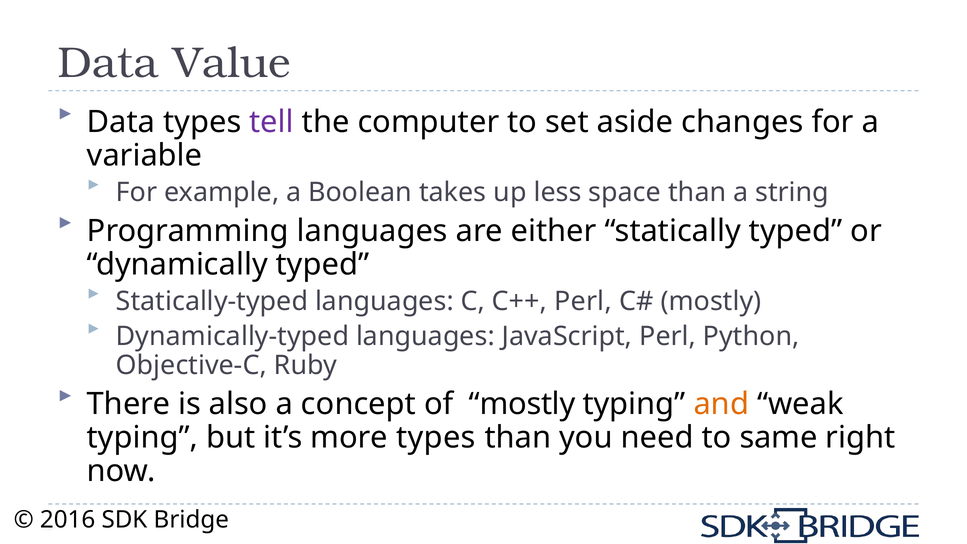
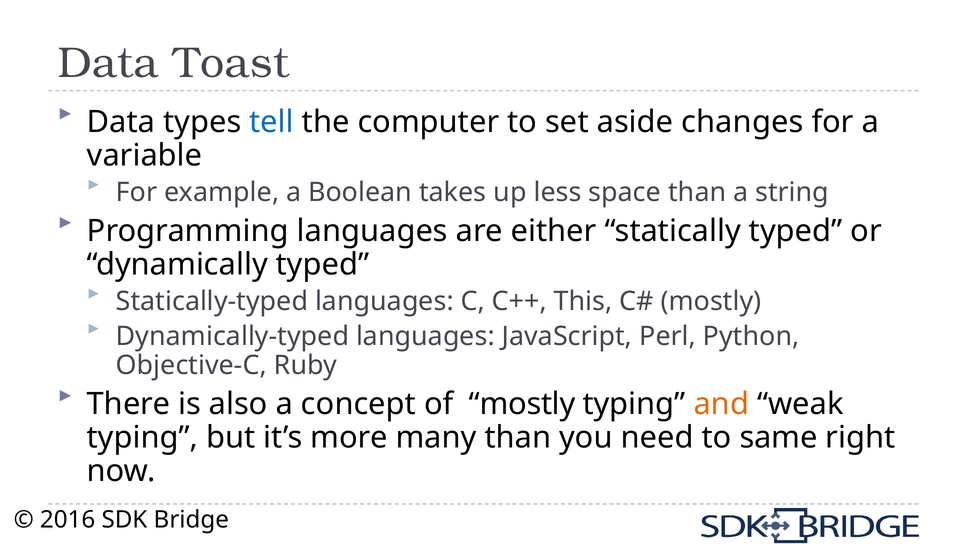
Value: Value -> Toast (231, 63)
tell colour: purple -> blue (272, 122)
C++ Perl: Perl -> This (583, 301)
more types: types -> many (436, 437)
